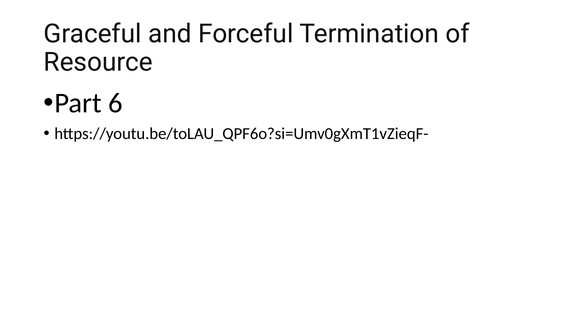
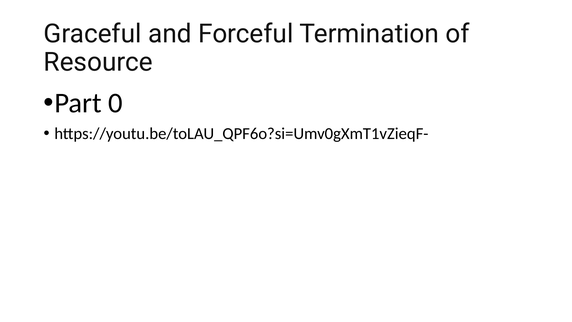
6: 6 -> 0 (115, 103)
